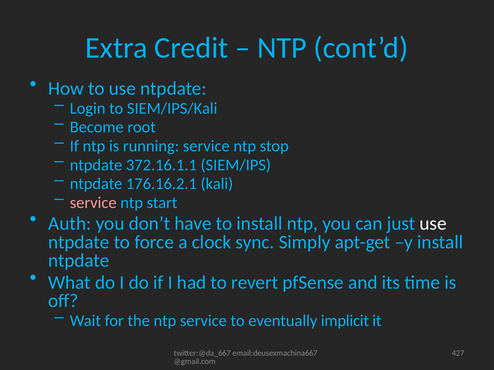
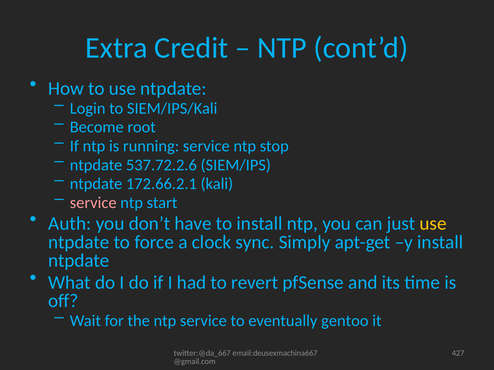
372.16.1.1: 372.16.1.1 -> 537.72.2.6 (161, 165)
176.16.2.1: 176.16.2.1 -> 172.66.2.1 (161, 184)
use colour: white -> yellow (433, 224)
implicit: implicit -> gentoo (345, 321)
